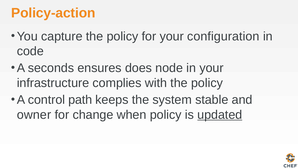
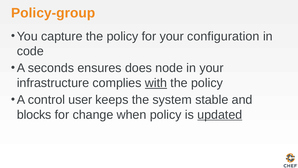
Policy-action: Policy-action -> Policy-group (53, 13)
with underline: none -> present (156, 83)
path: path -> user (80, 100)
owner: owner -> blocks (34, 114)
